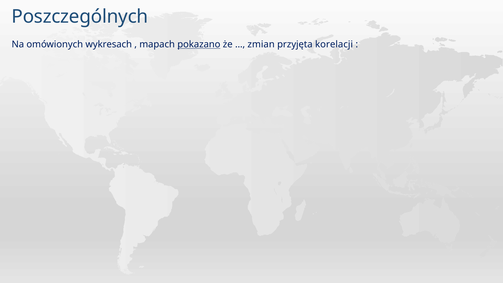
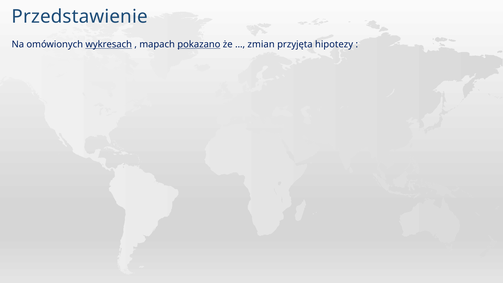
Poszczególnych: Poszczególnych -> Przedstawienie (80, 17)
wykresach underline: none -> present (109, 44)
korelacji: korelacji -> hipotezy (334, 44)
